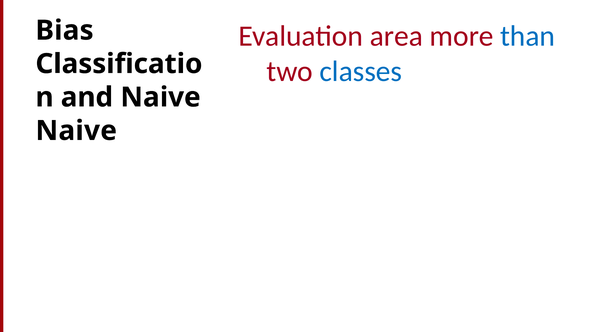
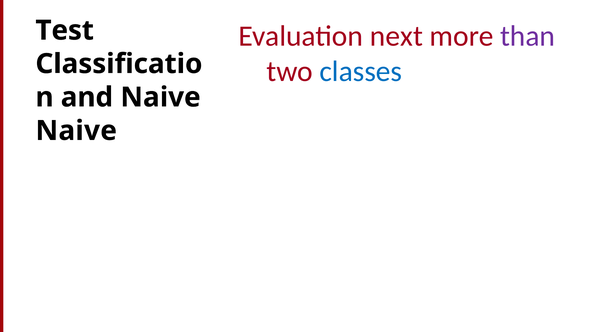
area: area -> next (396, 36)
than colour: blue -> purple (528, 36)
Bias: Bias -> Test (65, 30)
